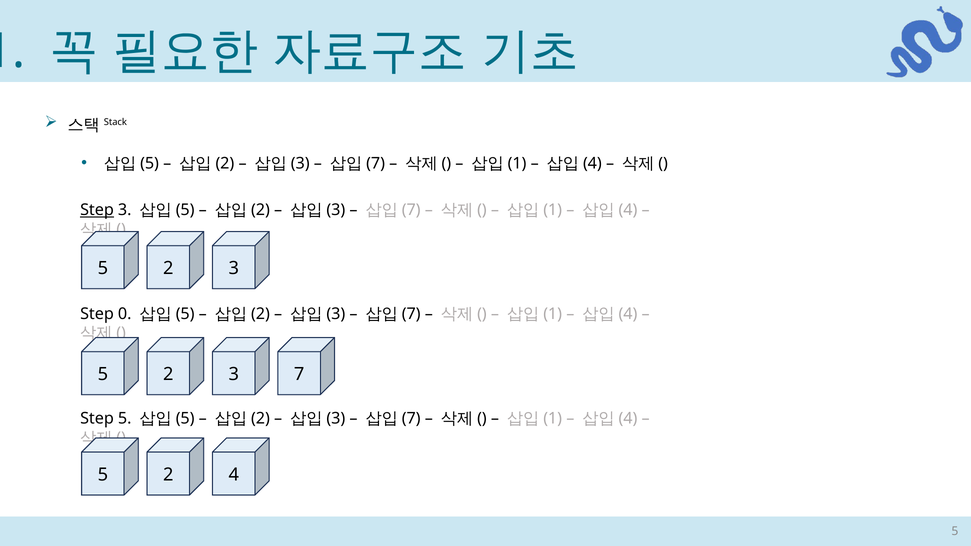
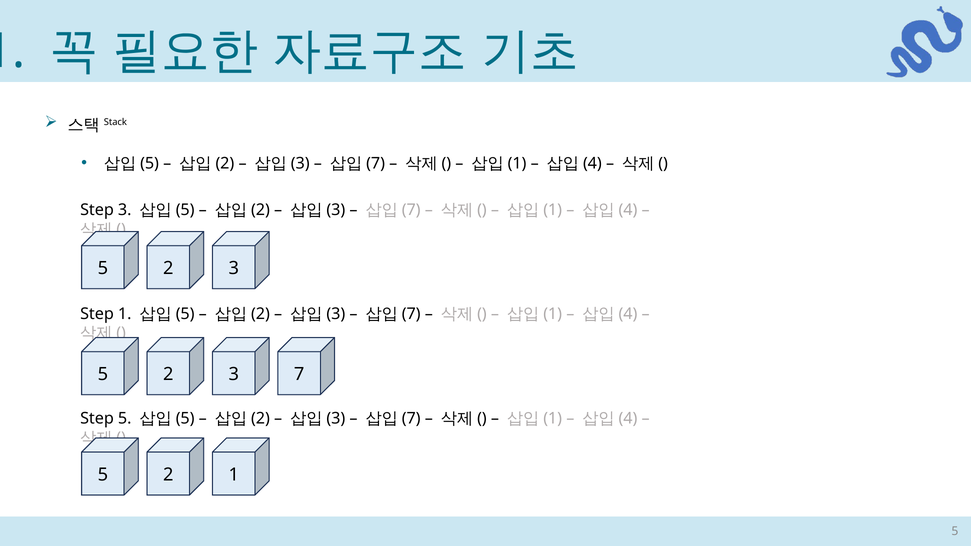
Step underline: present -> none (97, 210)
Step 0: 0 -> 1 (125, 314)
2 4: 4 -> 1 (234, 475)
